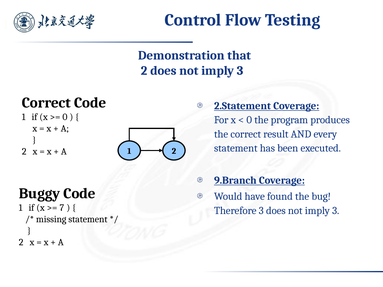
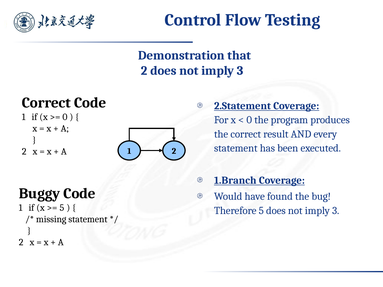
9.Branch: 9.Branch -> 1.Branch (235, 180)
7: 7 -> 5 (62, 208)
Therefore 3: 3 -> 5 (261, 211)
